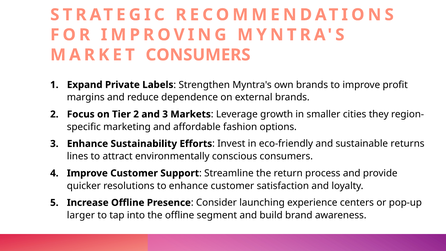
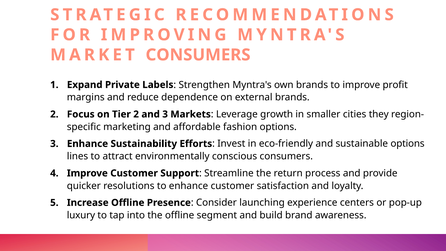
sustainable returns: returns -> options (408, 144)
larger: larger -> luxury (81, 215)
